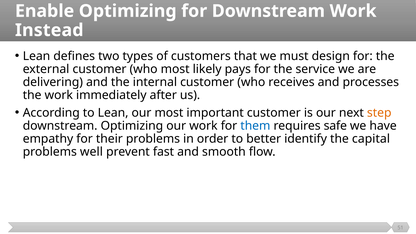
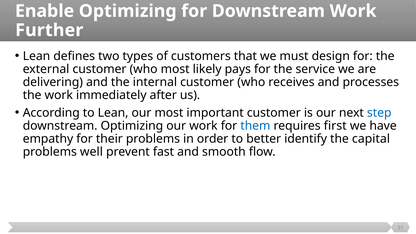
Instead: Instead -> Further (49, 30)
step colour: orange -> blue (379, 113)
safe: safe -> first (335, 126)
